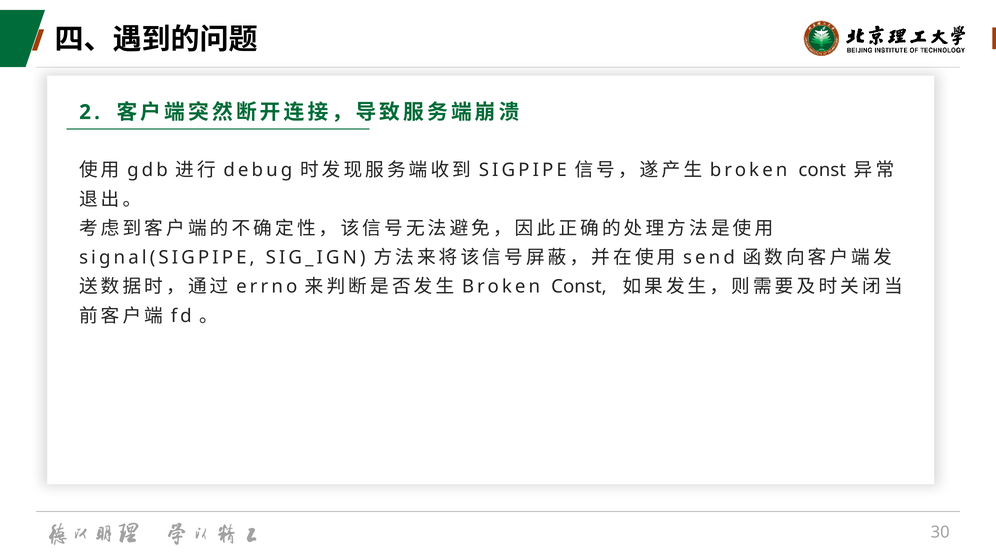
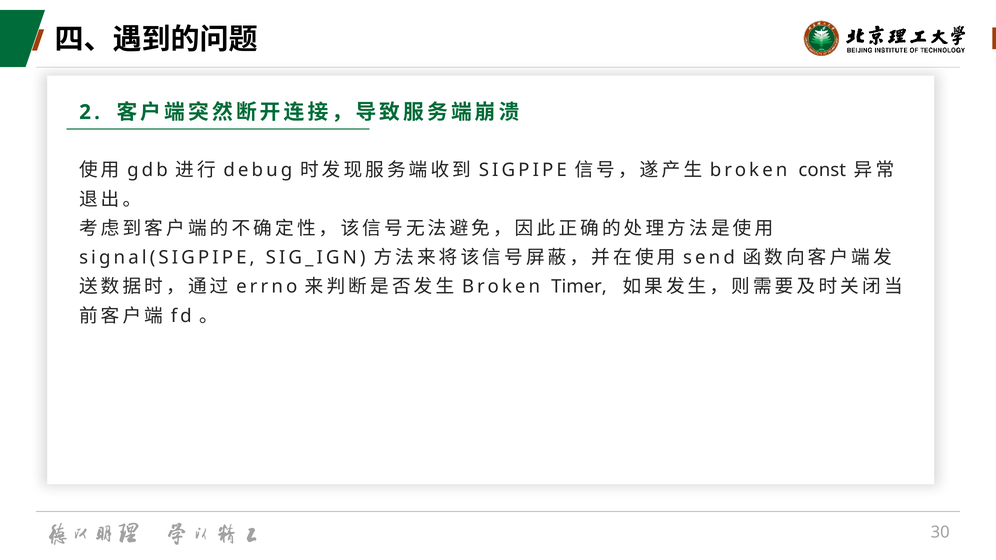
Const: Const -> Timer (579, 287)
